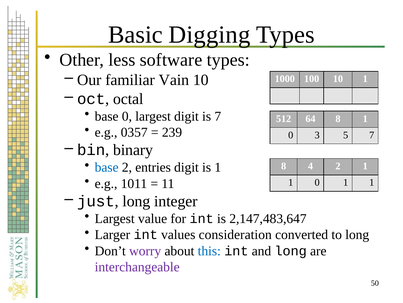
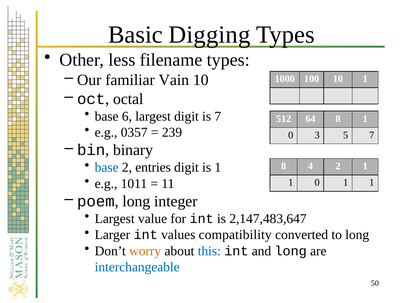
software: software -> filename (171, 60)
base 0: 0 -> 6 (127, 116)
just: just -> poem (96, 201)
consideration: consideration -> compatibility (235, 234)
worry colour: purple -> orange (145, 250)
interchangeable colour: purple -> blue (137, 266)
